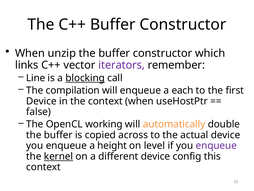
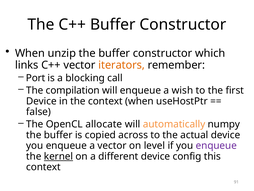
iterators colour: purple -> orange (122, 65)
Line: Line -> Port (36, 78)
blocking underline: present -> none (85, 78)
each: each -> wish (182, 90)
working: working -> allocate (104, 124)
double: double -> numpy (224, 124)
a height: height -> vector (112, 145)
